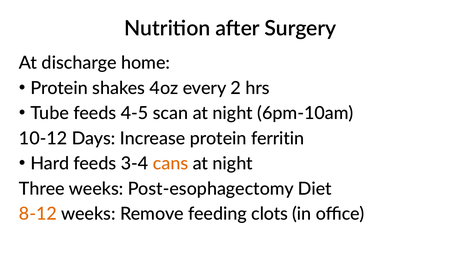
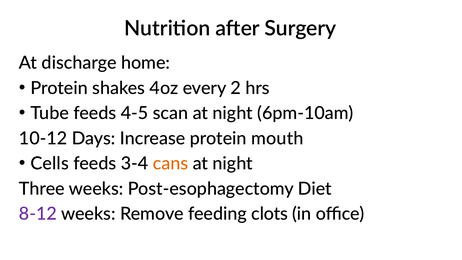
ferritin: ferritin -> mouth (277, 138)
Hard: Hard -> Cells (50, 164)
8-12 colour: orange -> purple (38, 214)
